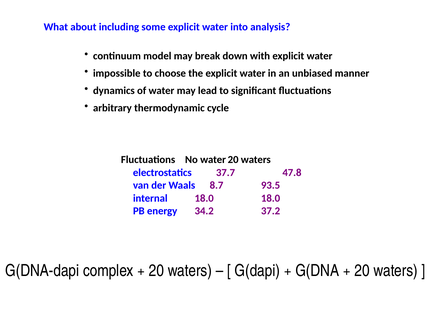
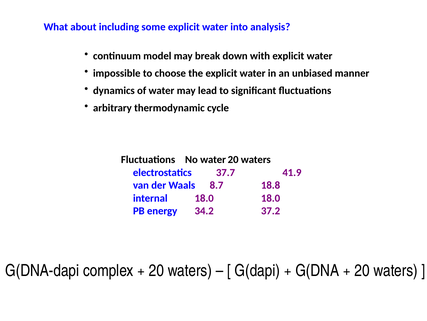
47.8: 47.8 -> 41.9 (292, 172)
93.5: 93.5 -> 18.8 (271, 185)
